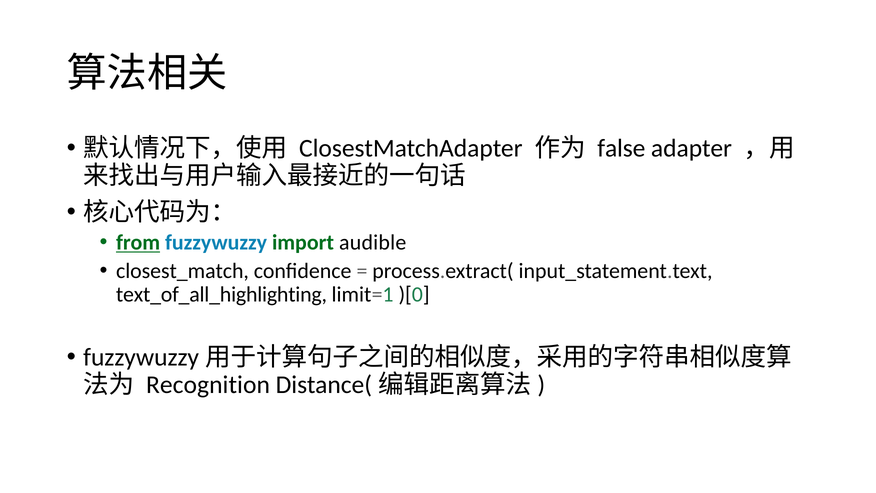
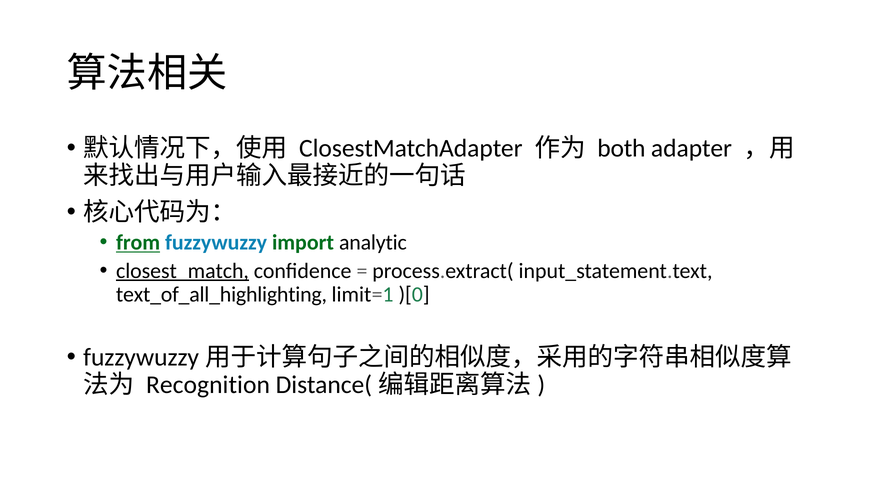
false: false -> both (621, 148)
audible: audible -> analytic (373, 242)
closest_match underline: none -> present (183, 271)
